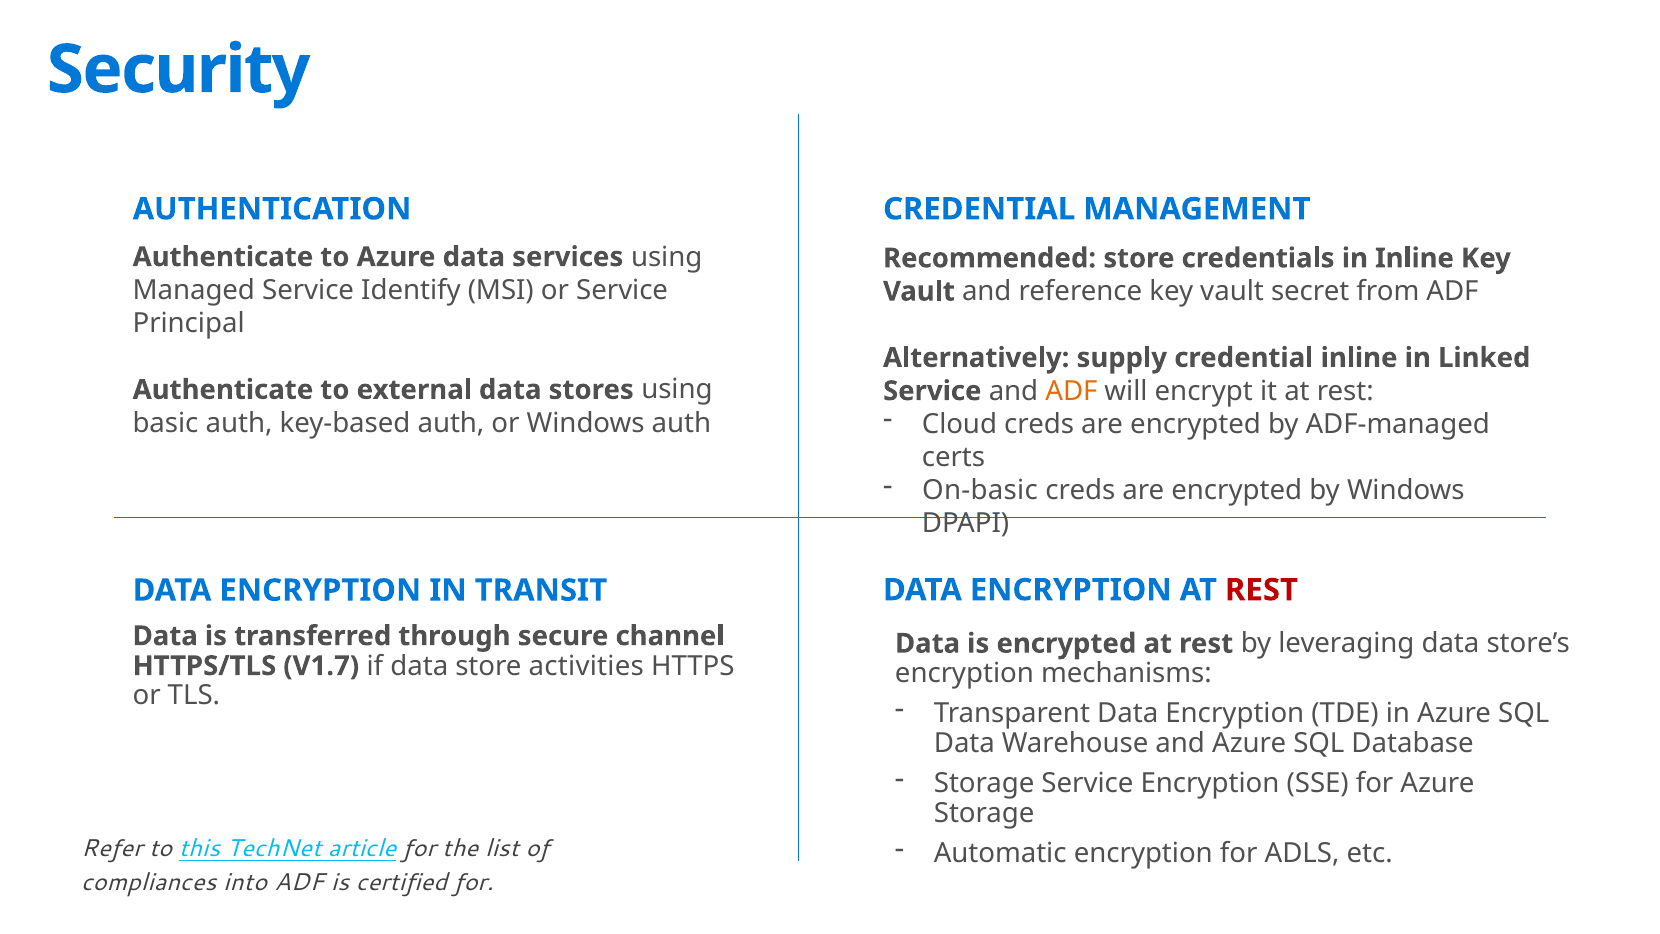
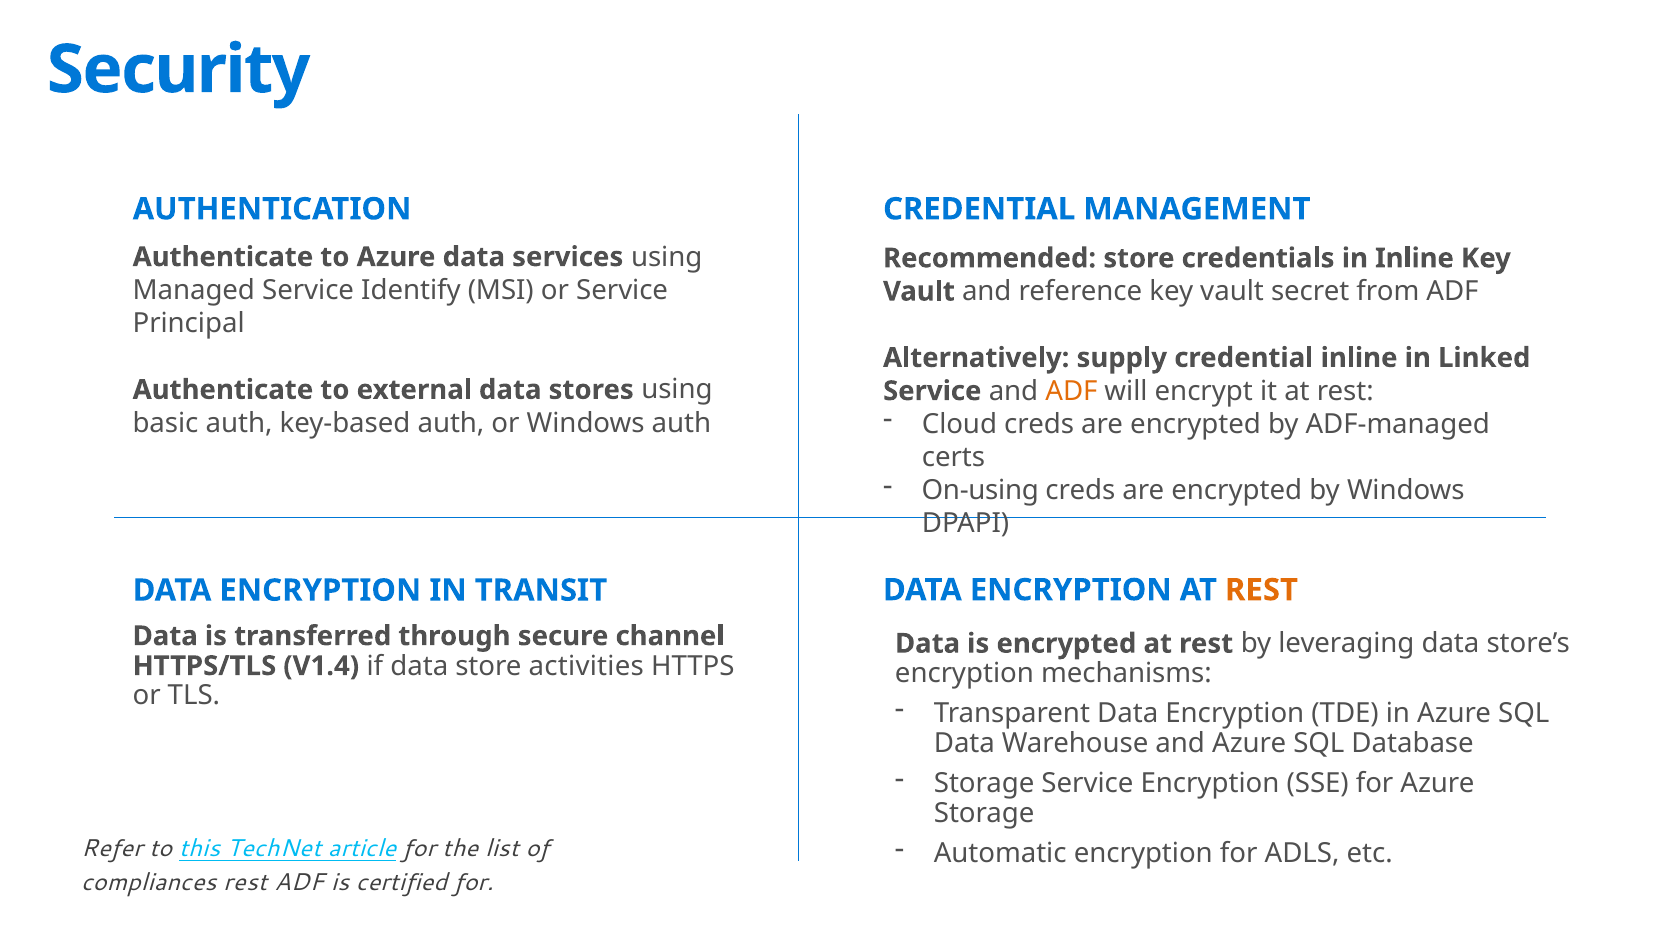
On-basic: On-basic -> On-using (980, 490)
REST colour: red -> orange (1262, 590)
V1.7: V1.7 -> V1.4 (321, 666)
compliances into: into -> rest (245, 882)
